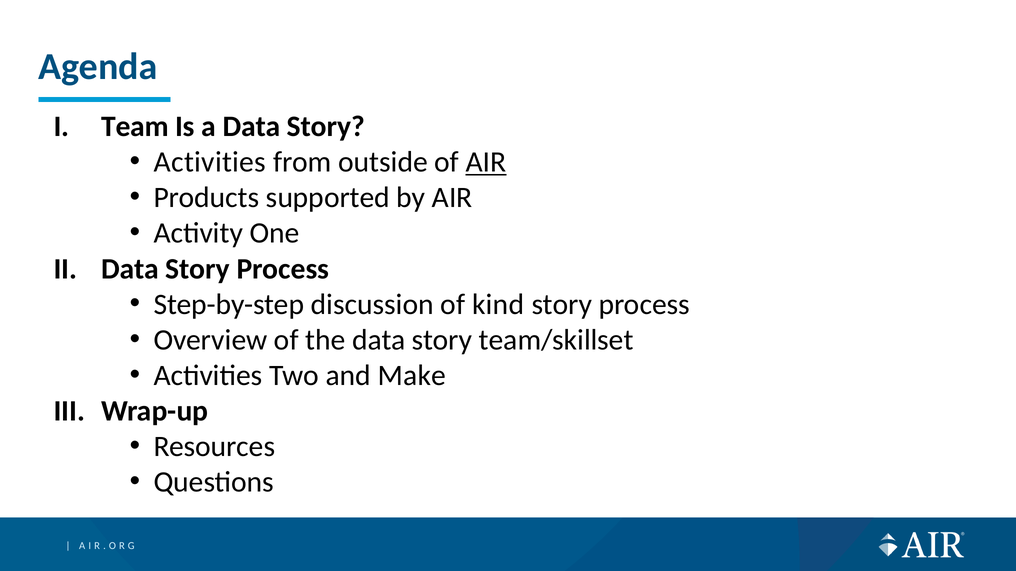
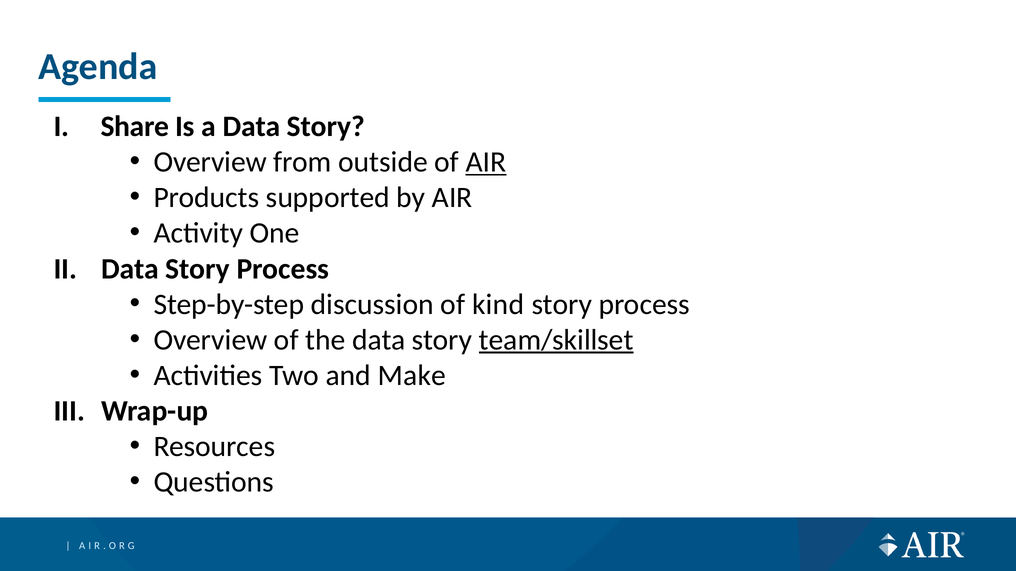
Team: Team -> Share (135, 127)
Activities: Activities -> Overview (210, 162)
team/skillset underline: none -> present (556, 340)
